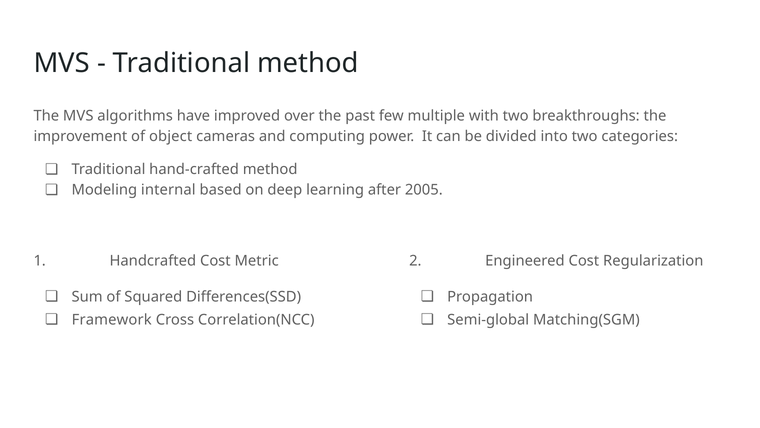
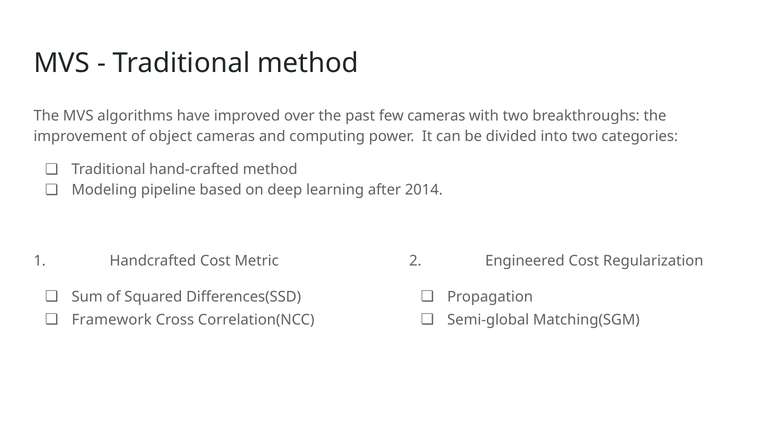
few multiple: multiple -> cameras (436, 116)
internal: internal -> pipeline (168, 190)
2005: 2005 -> 2014 (424, 190)
